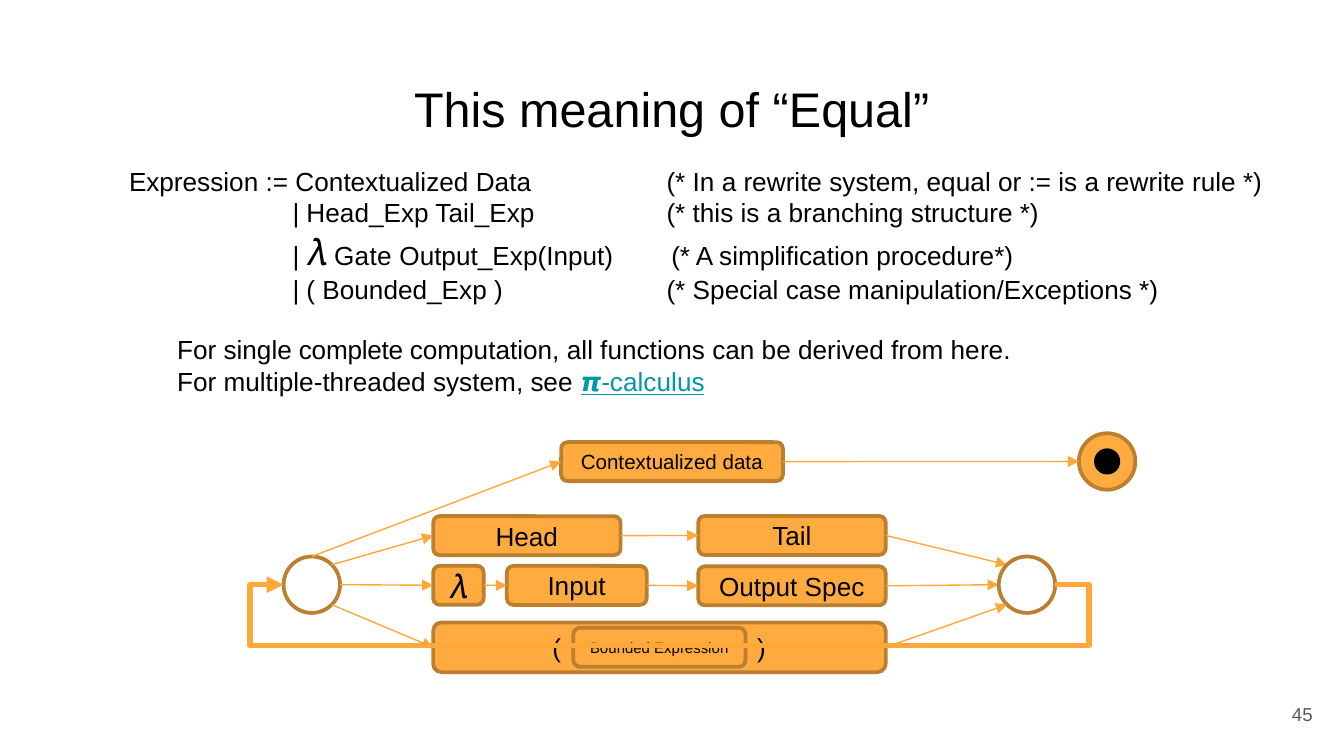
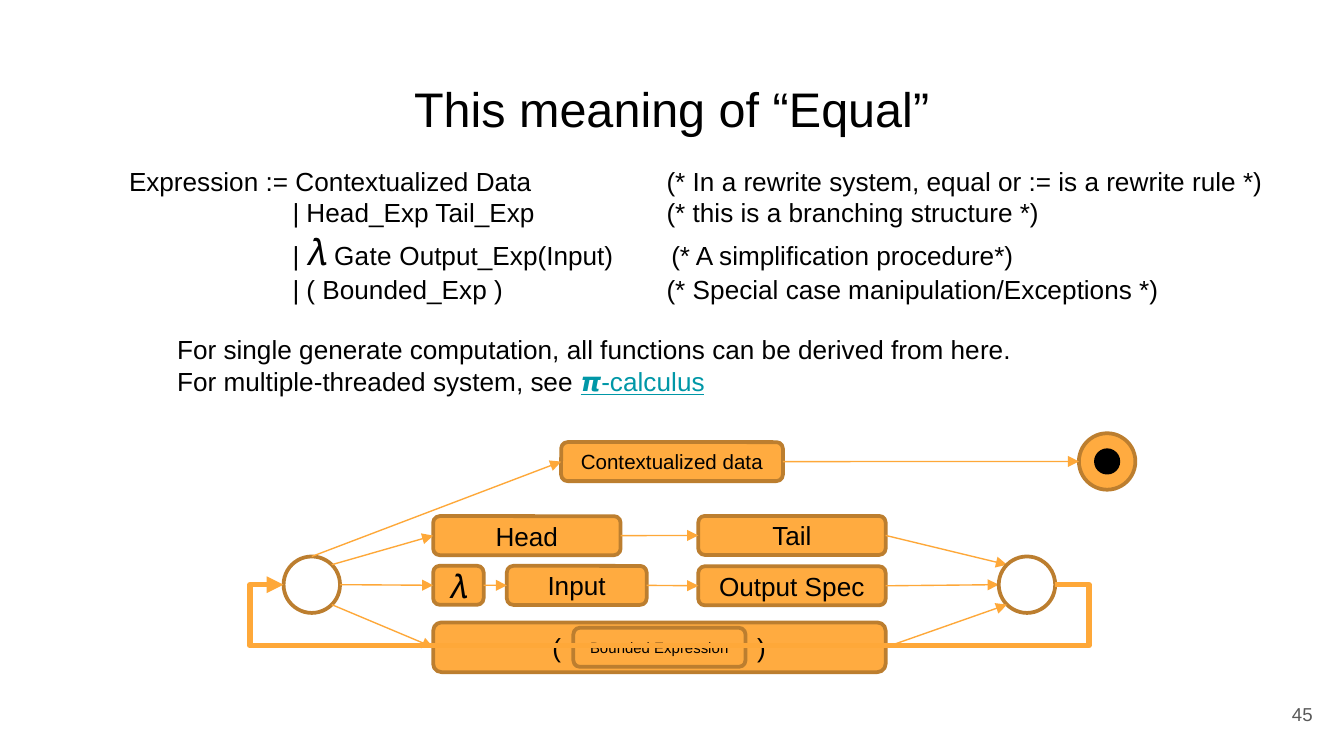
complete: complete -> generate (351, 351)
